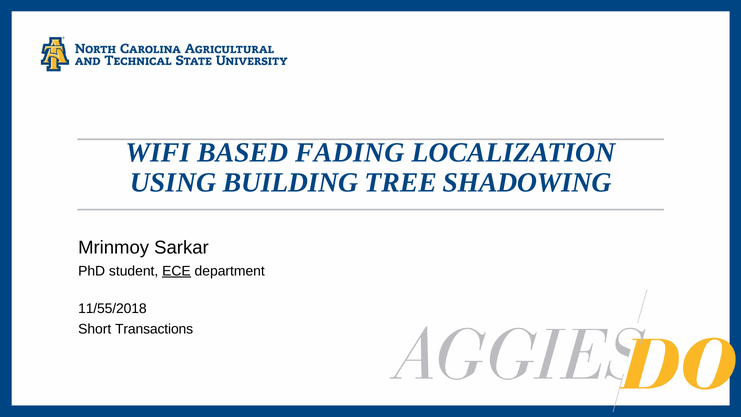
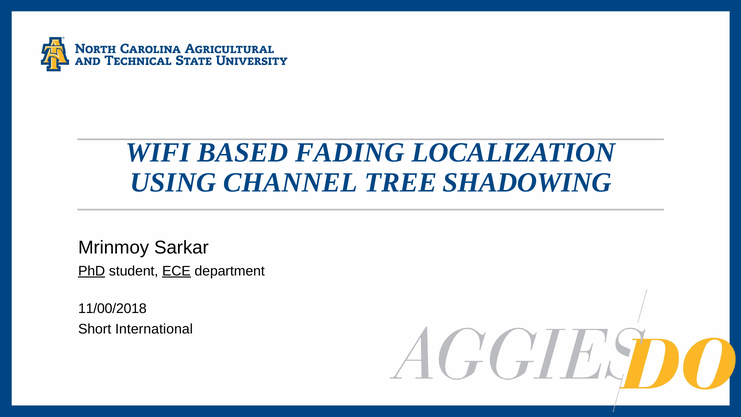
BUILDING: BUILDING -> CHANNEL (290, 183)
PhD underline: none -> present (92, 271)
11/55/2018: 11/55/2018 -> 11/00/2018 (112, 308)
Transactions: Transactions -> International (154, 329)
